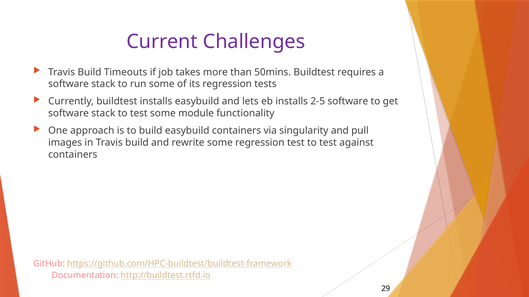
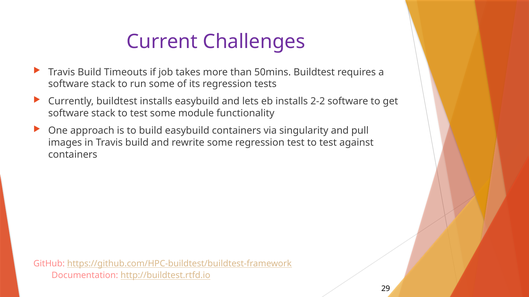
2-5: 2-5 -> 2-2 (318, 102)
